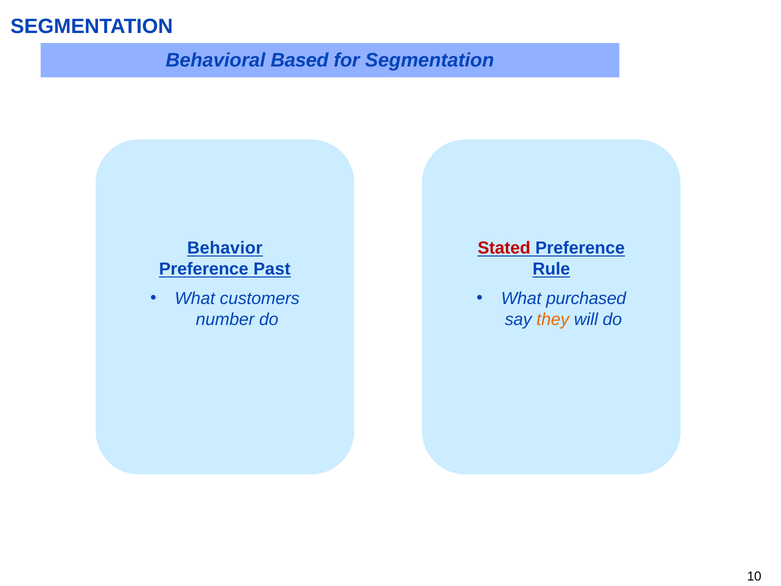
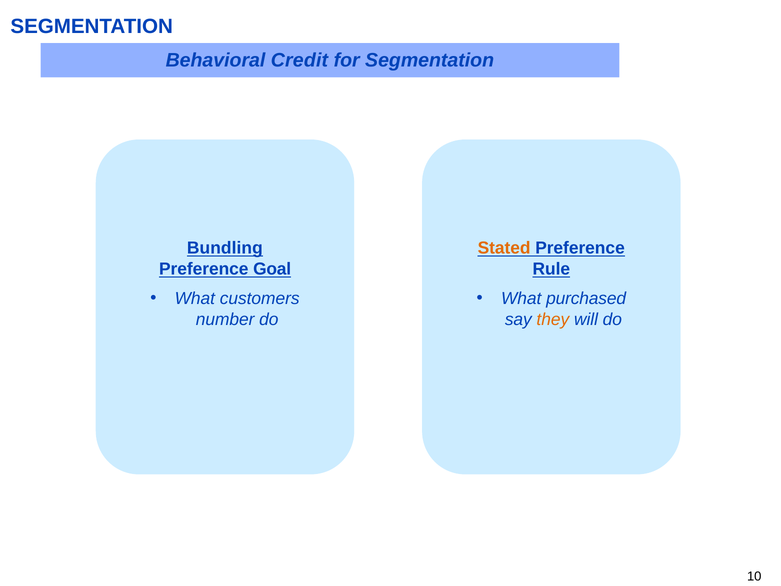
Based: Based -> Credit (299, 60)
Behavior: Behavior -> Bundling (225, 248)
Stated colour: red -> orange (504, 248)
Past: Past -> Goal (272, 269)
